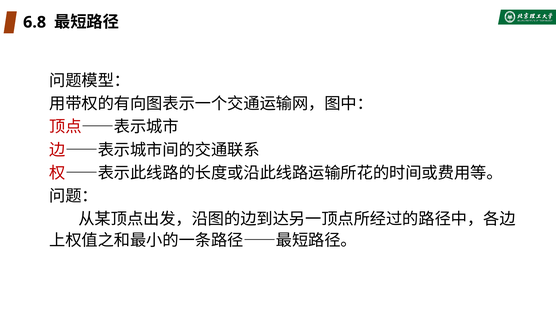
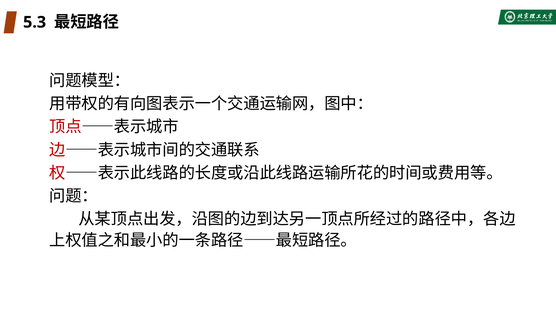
6.8: 6.8 -> 5.3 (35, 22)
